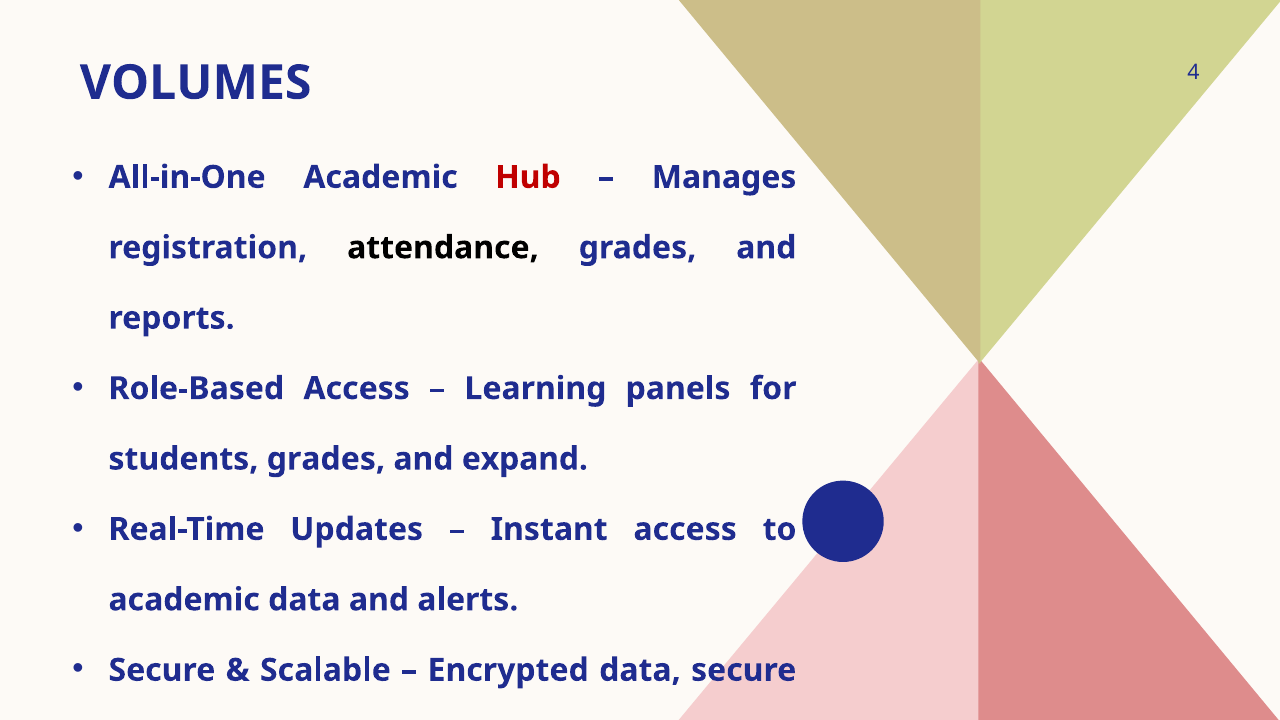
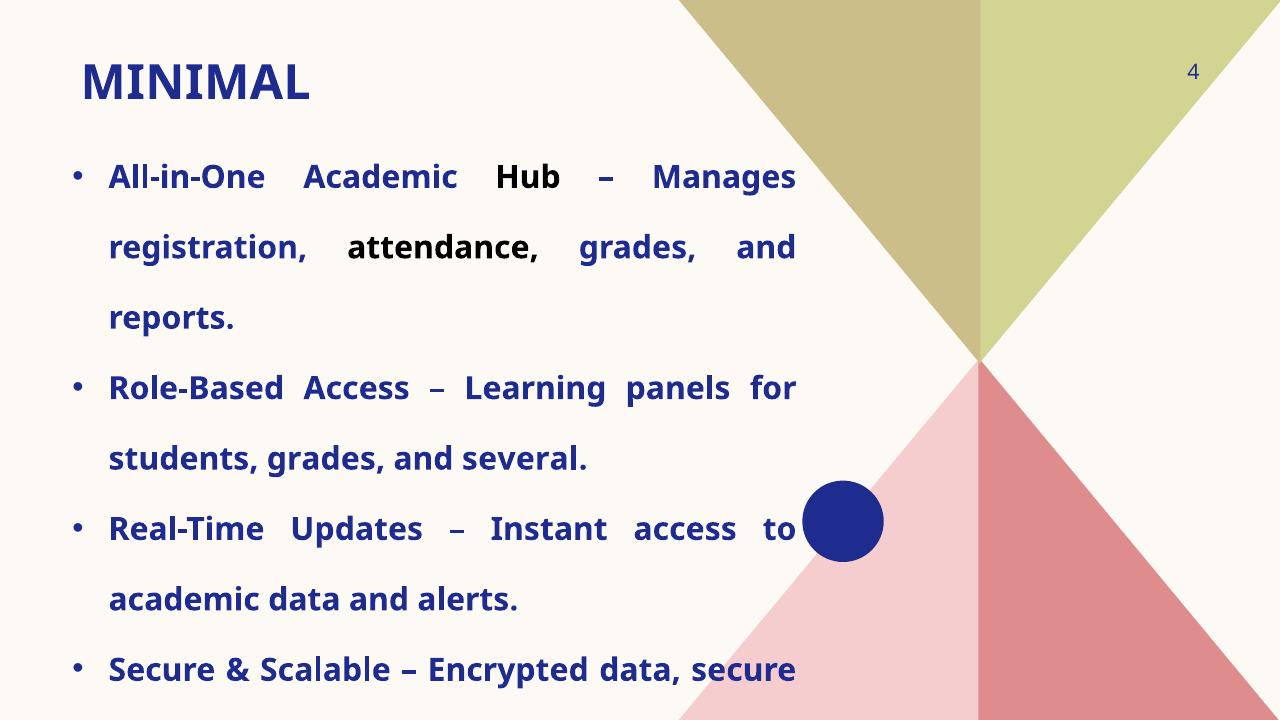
VOLUMES: VOLUMES -> MINIMAL (195, 83)
Hub colour: red -> black (528, 177)
and expand: expand -> several (525, 459)
